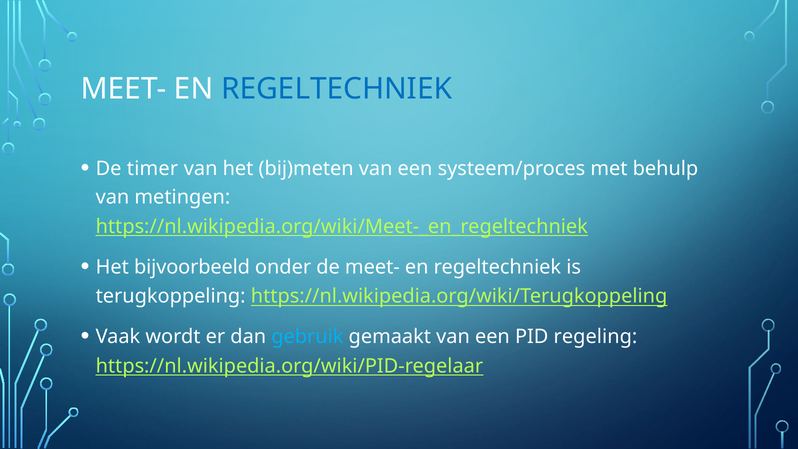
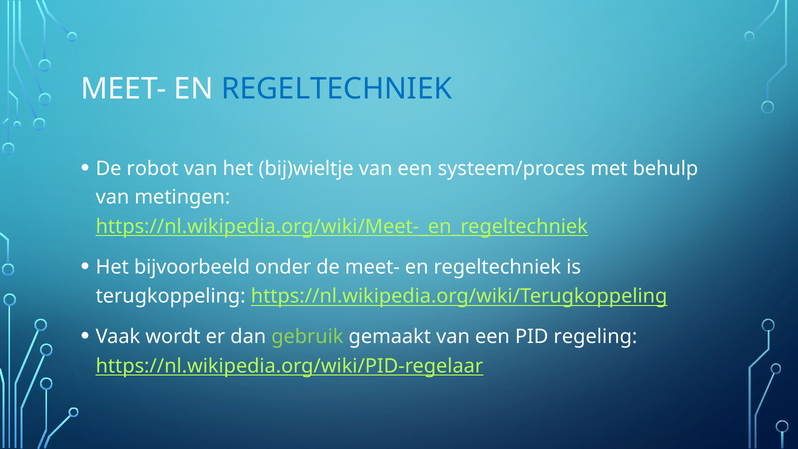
timer: timer -> robot (153, 168)
bij)meten: bij)meten -> bij)wieltje (306, 168)
gebruik colour: light blue -> light green (307, 337)
